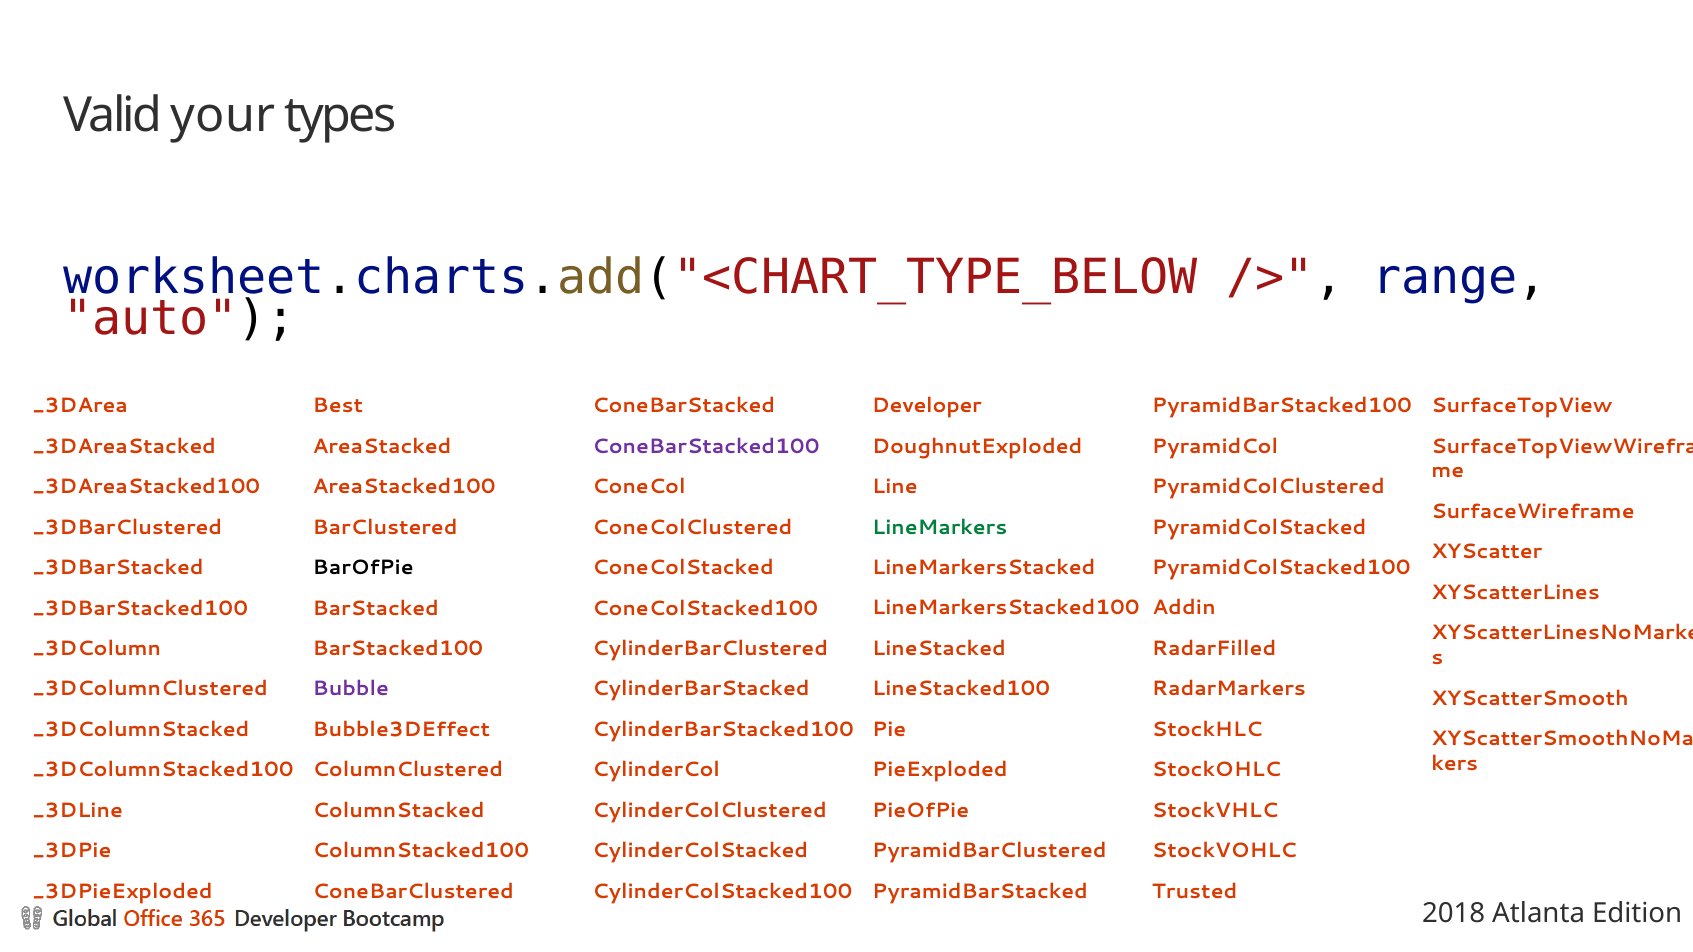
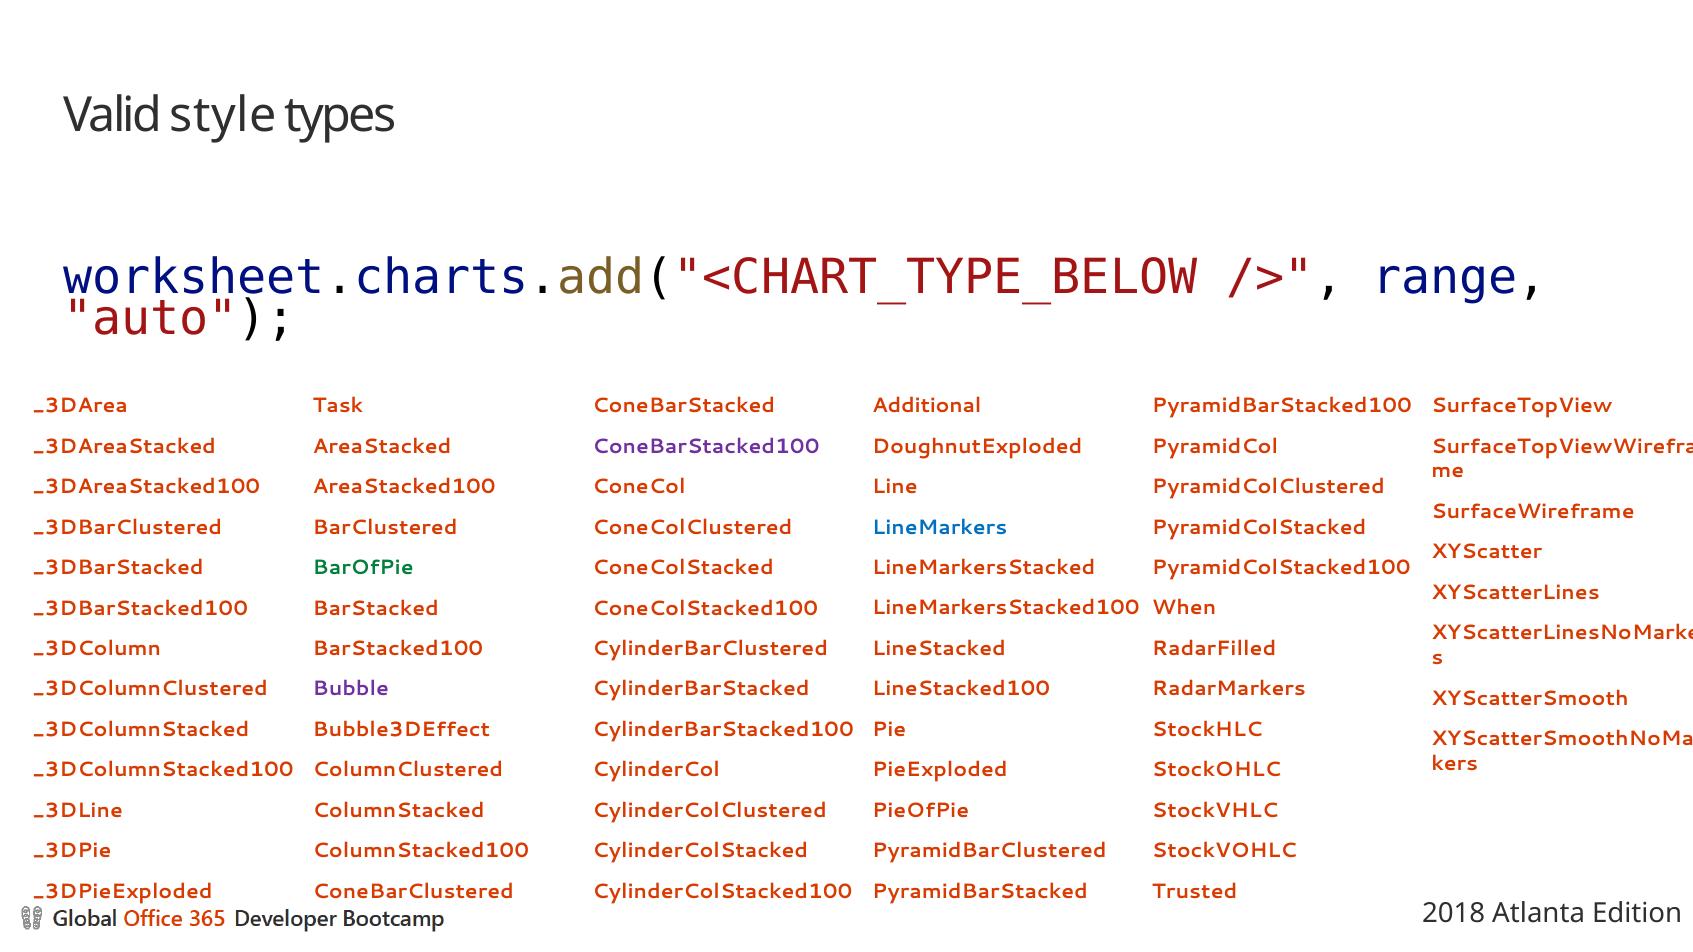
your: your -> style (223, 116)
Developer: Developer -> Additional (927, 406)
Best: Best -> Task (338, 406)
LineMarkers colour: green -> blue (940, 527)
BarOfPie colour: black -> green (363, 568)
Addin: Addin -> When (1184, 608)
